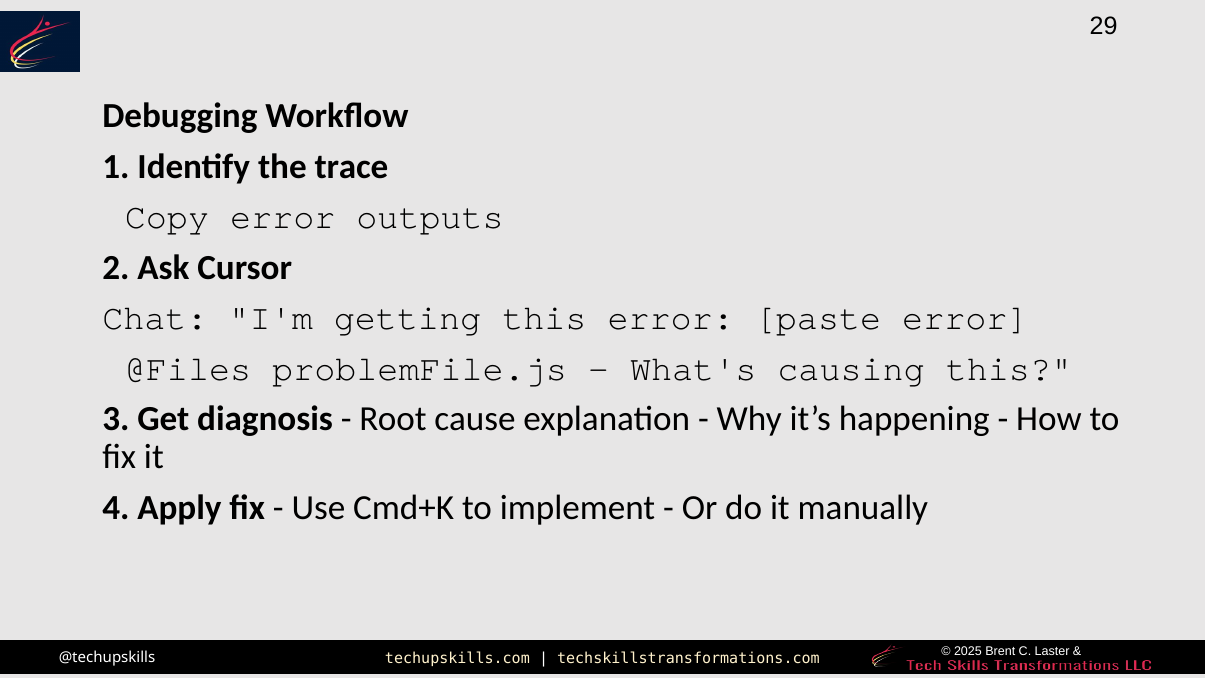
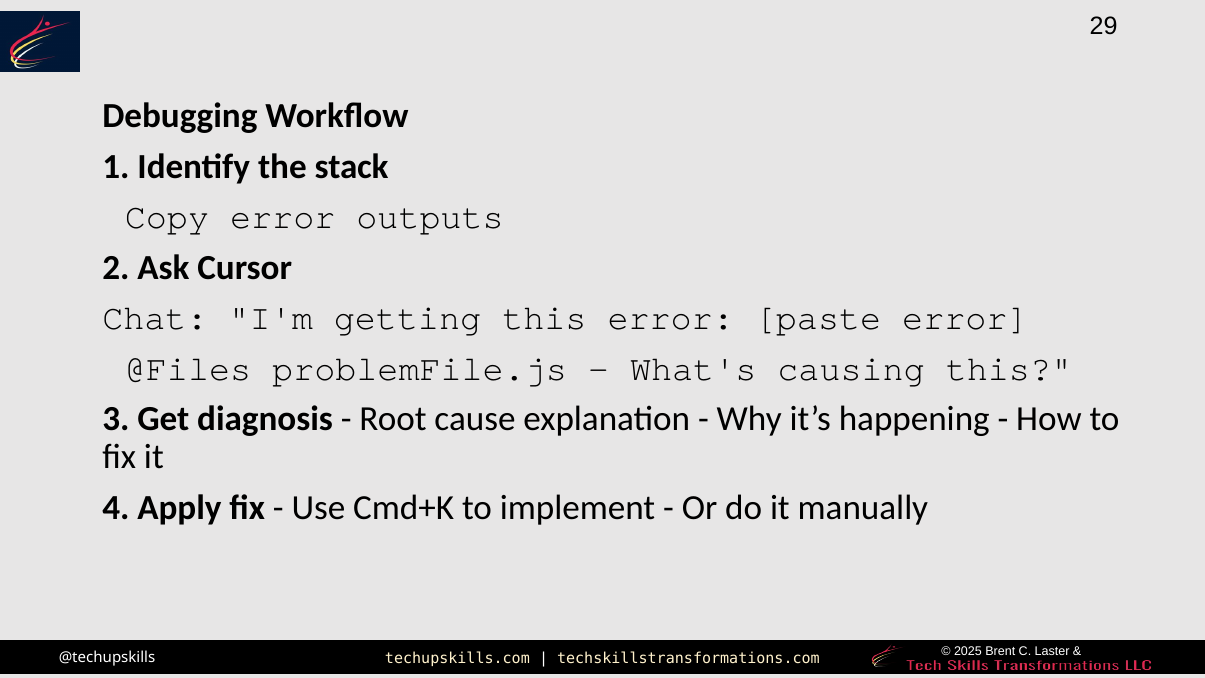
trace: trace -> stack (352, 166)
